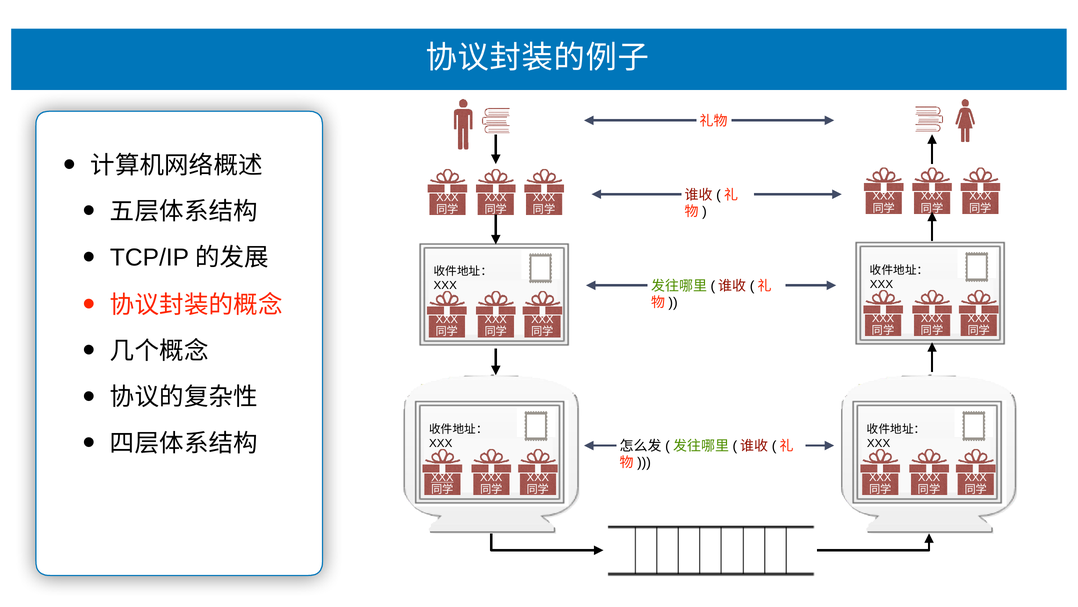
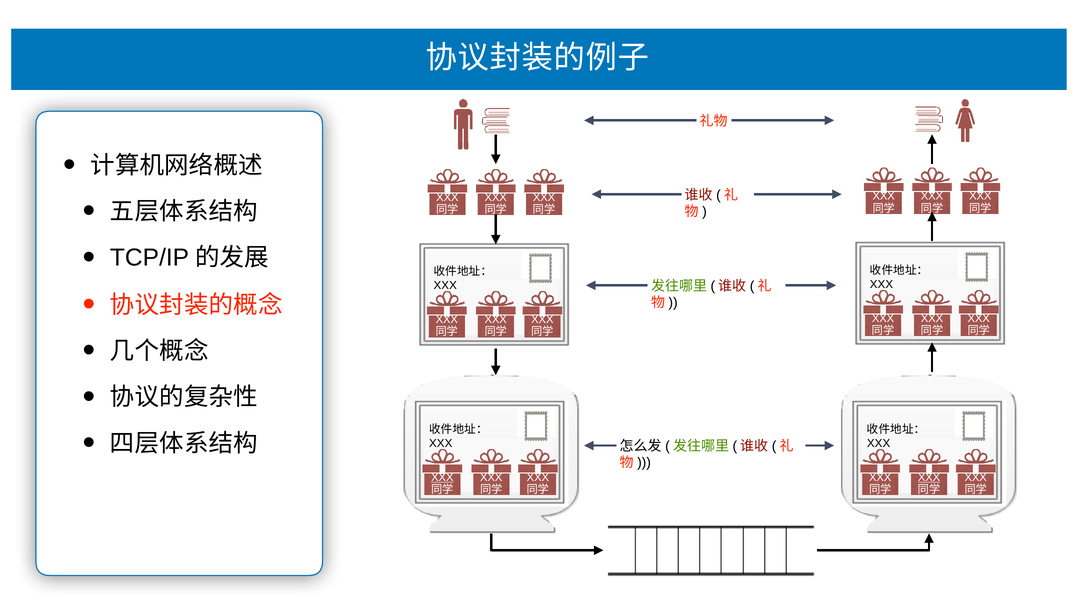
XXX underline: none -> present (929, 477)
